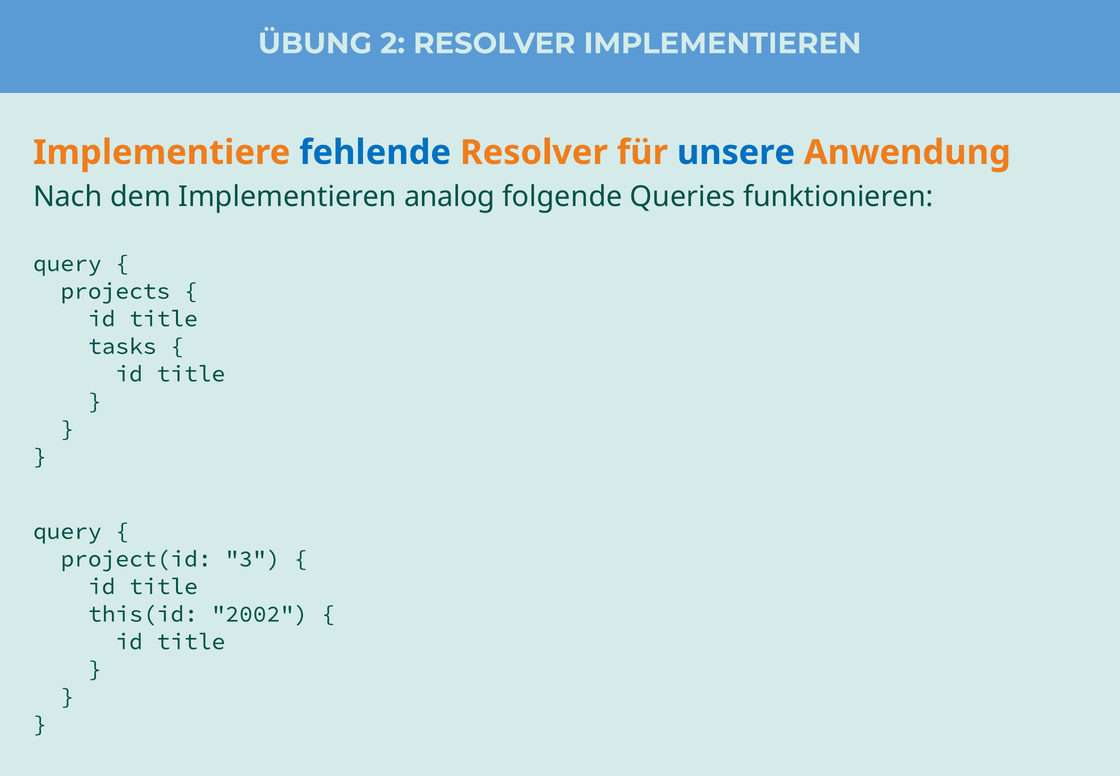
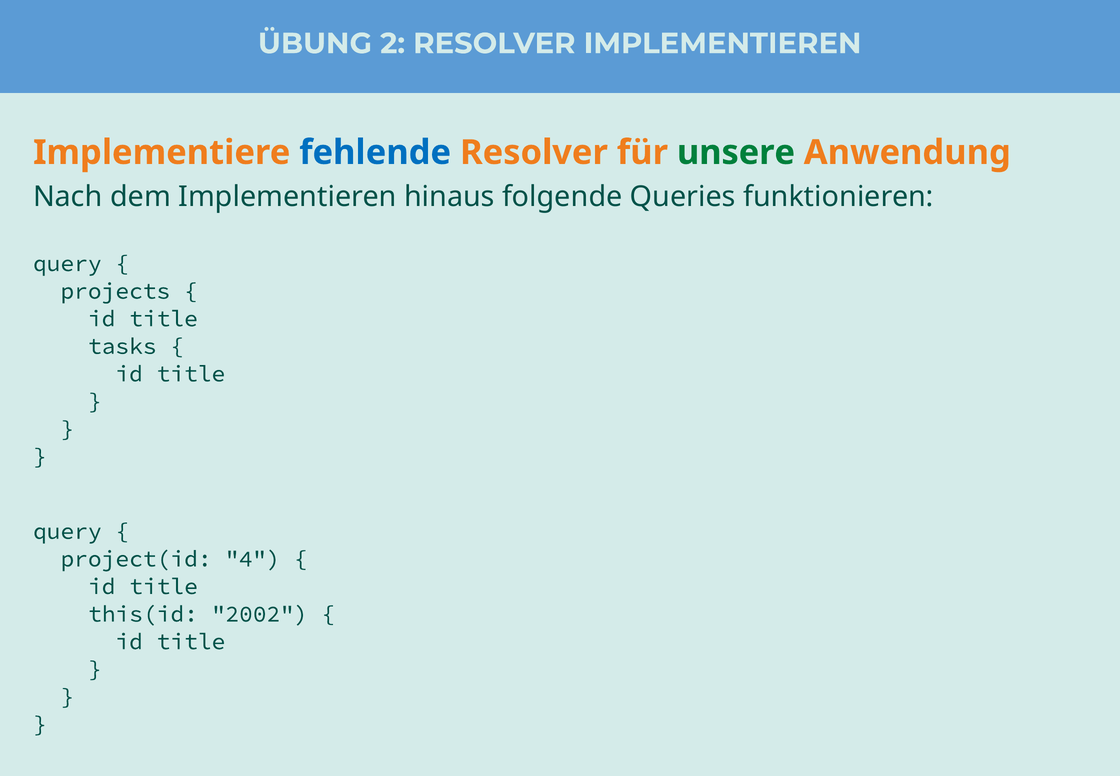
unsere colour: blue -> green (736, 152)
analog: analog -> hinaus (449, 197)
3: 3 -> 4 (253, 558)
